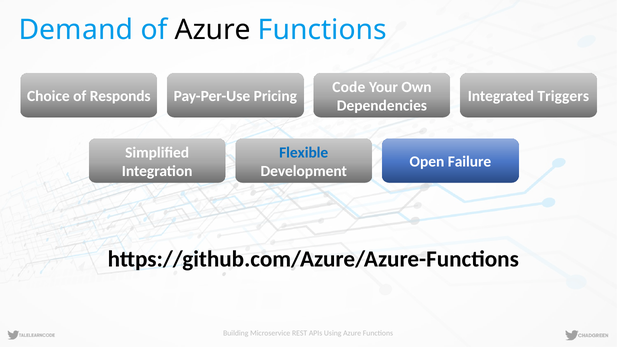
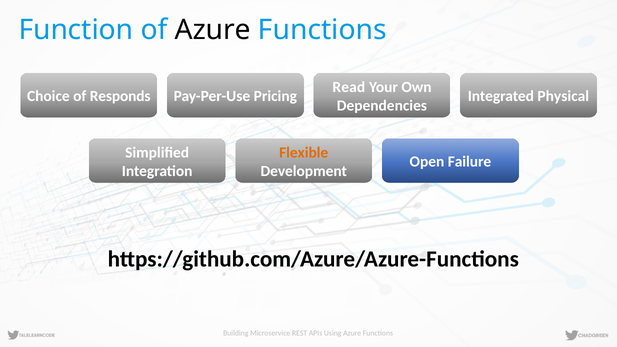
Demand: Demand -> Function (76, 30)
Code: Code -> Read (349, 87)
Triggers: Triggers -> Physical (563, 96)
Flexible colour: blue -> orange (304, 153)
